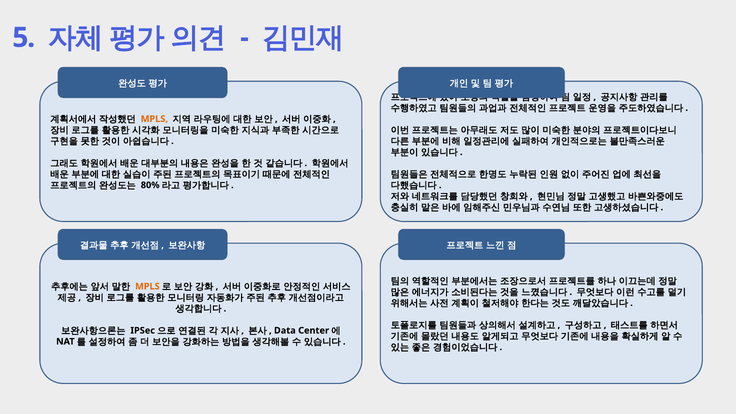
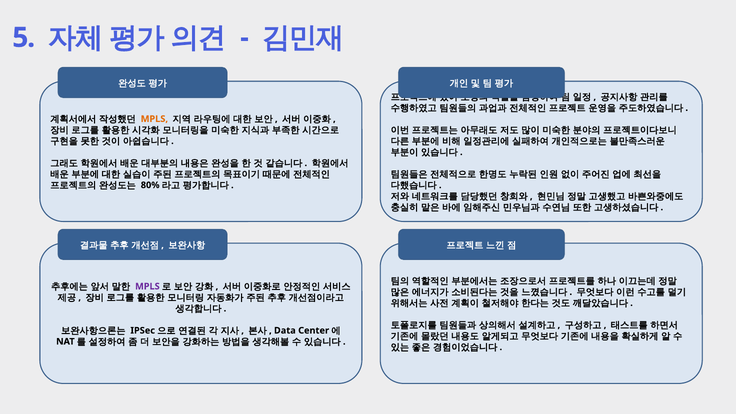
MPLS colour: orange -> purple (147, 286)
